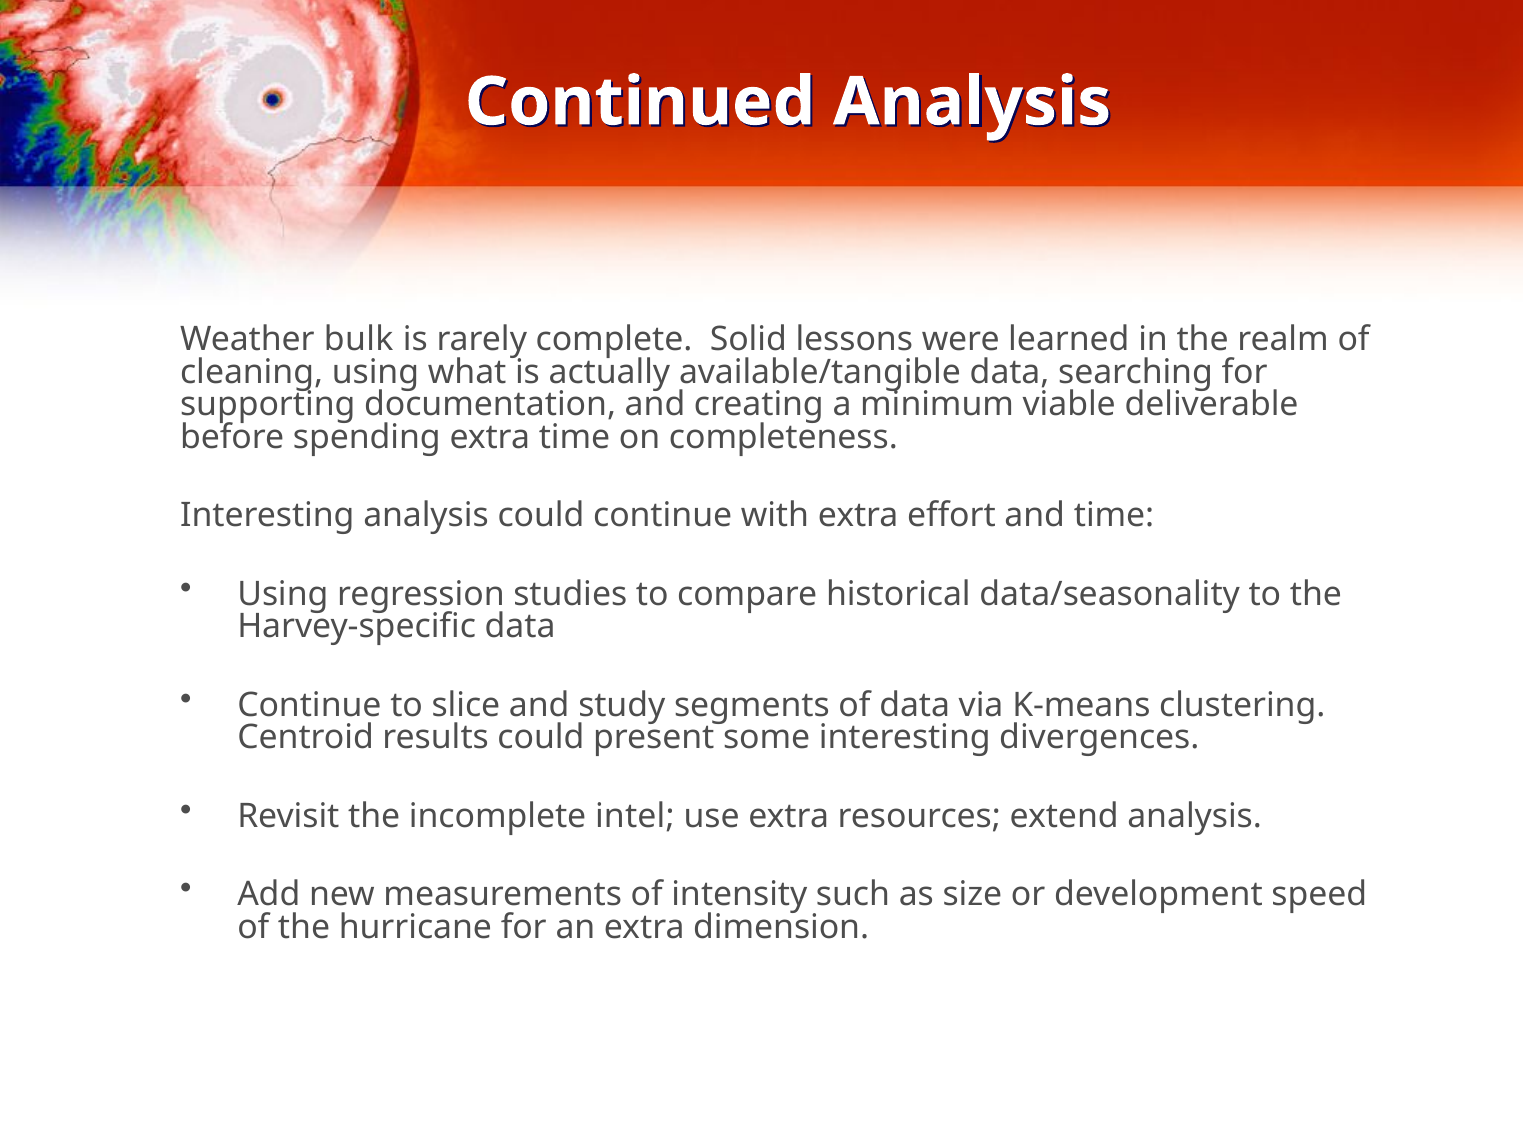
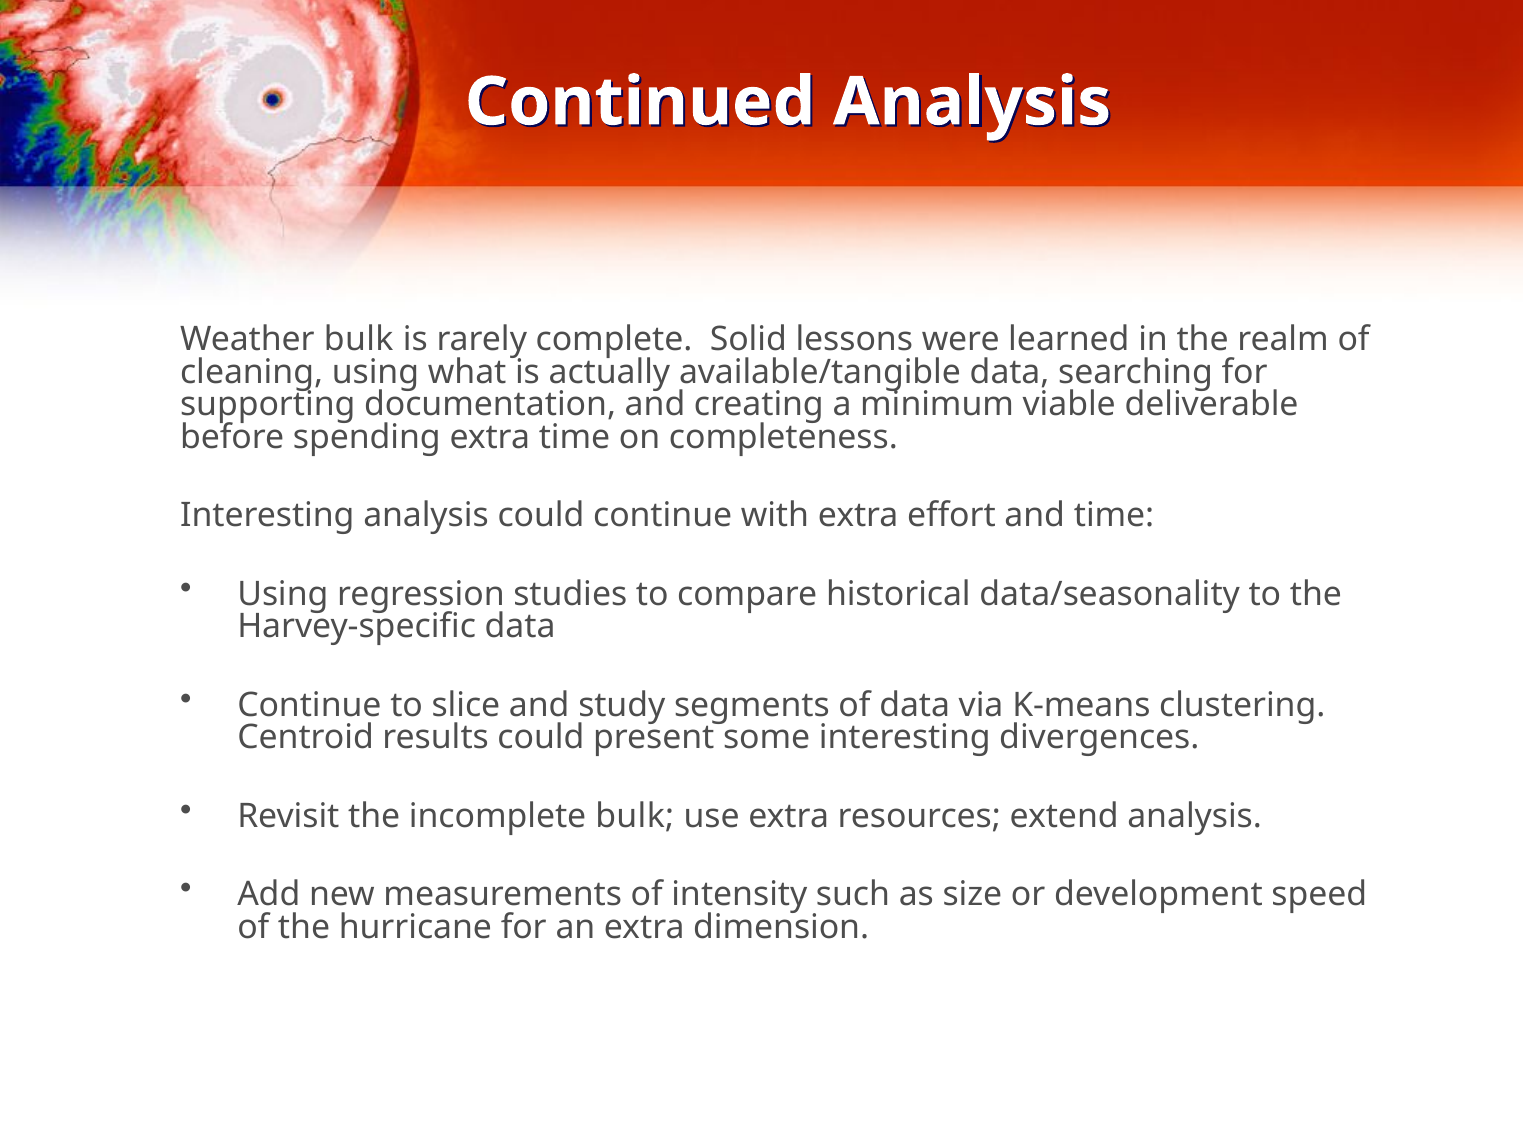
incomplete intel: intel -> bulk (635, 816)
